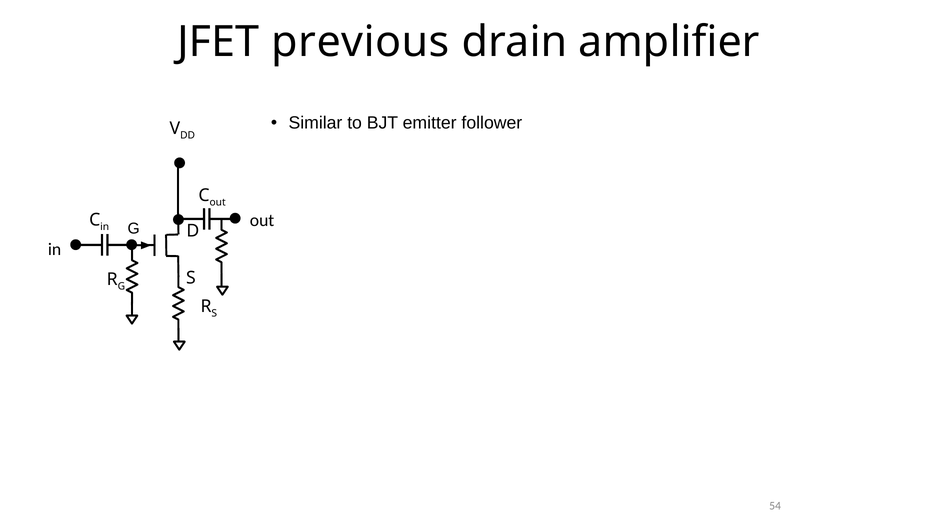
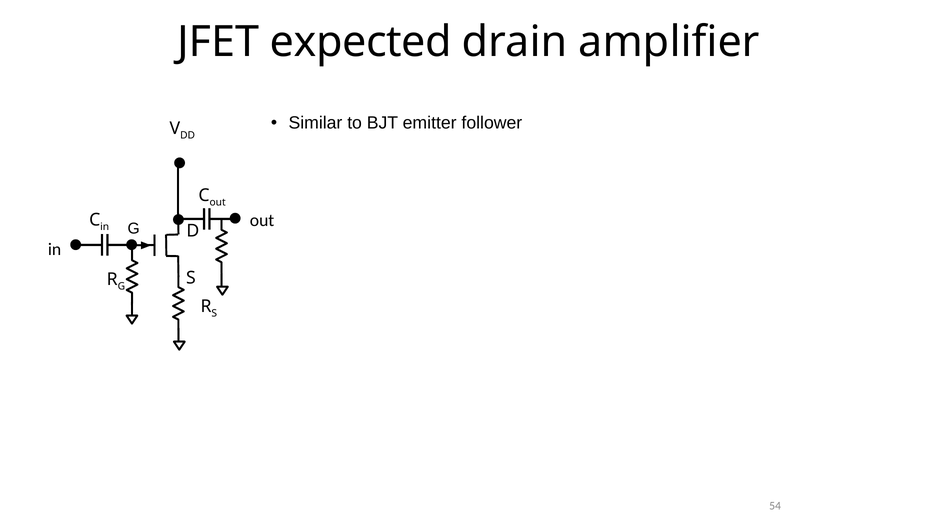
previous: previous -> expected (361, 42)
